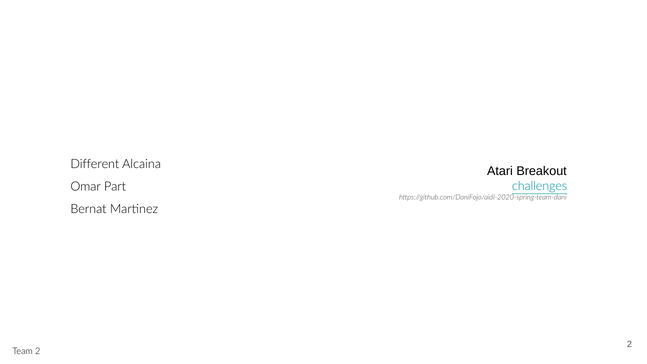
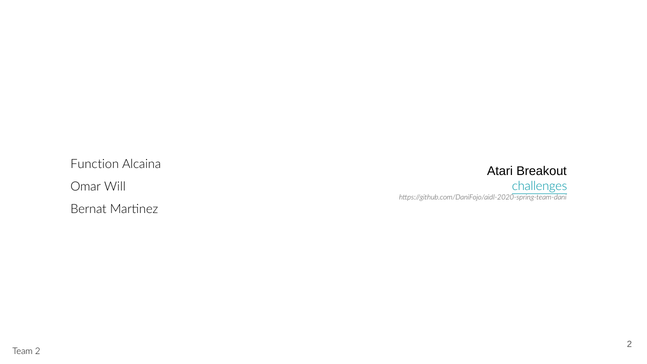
Different: Different -> Function (95, 164)
Part: Part -> Will (115, 187)
